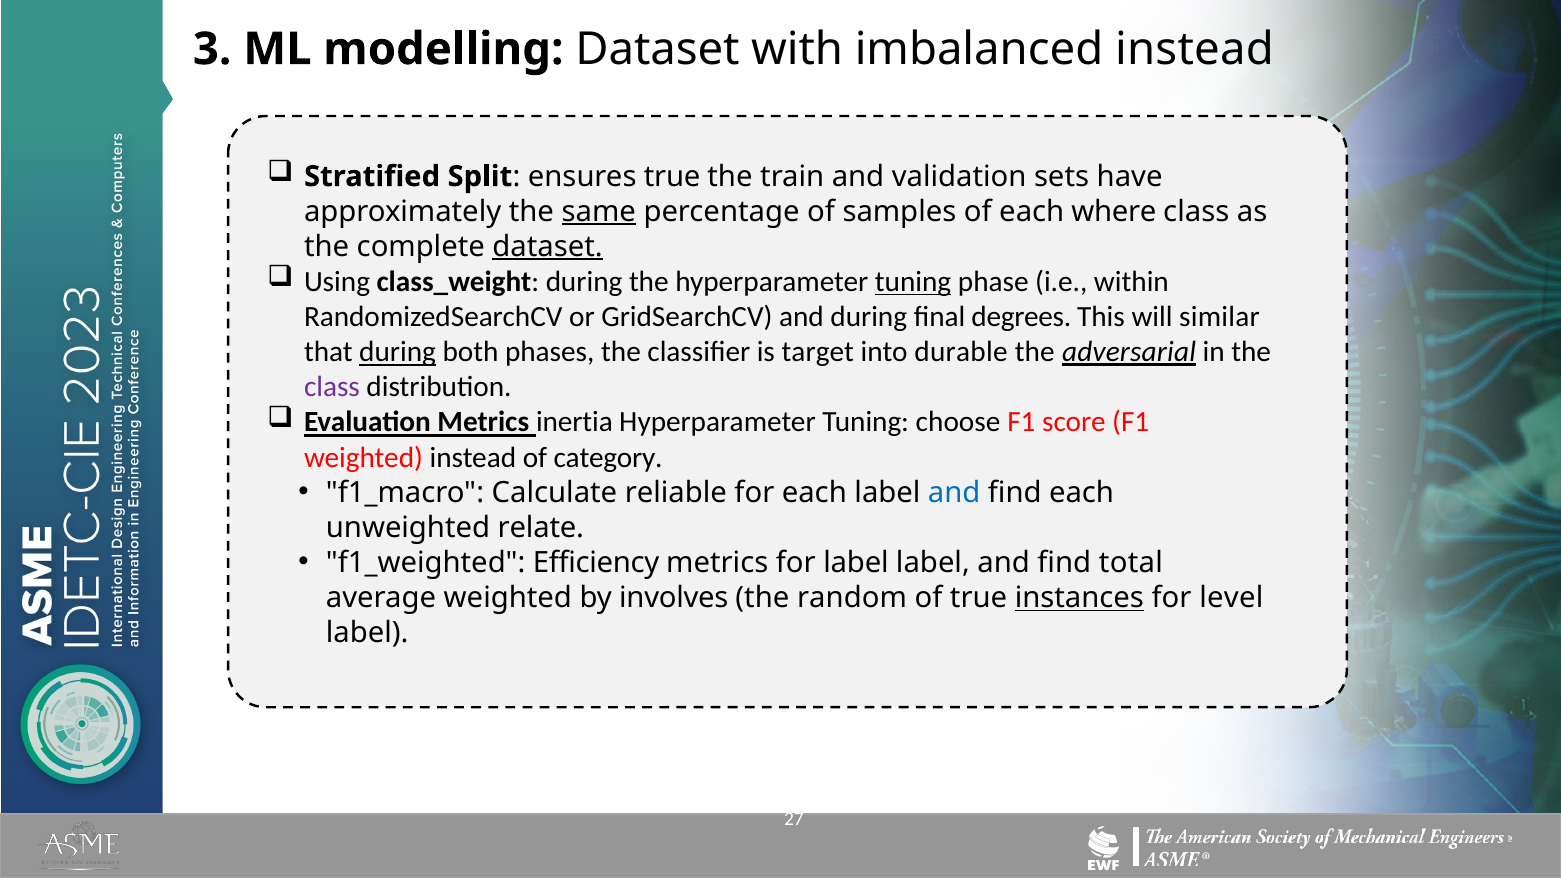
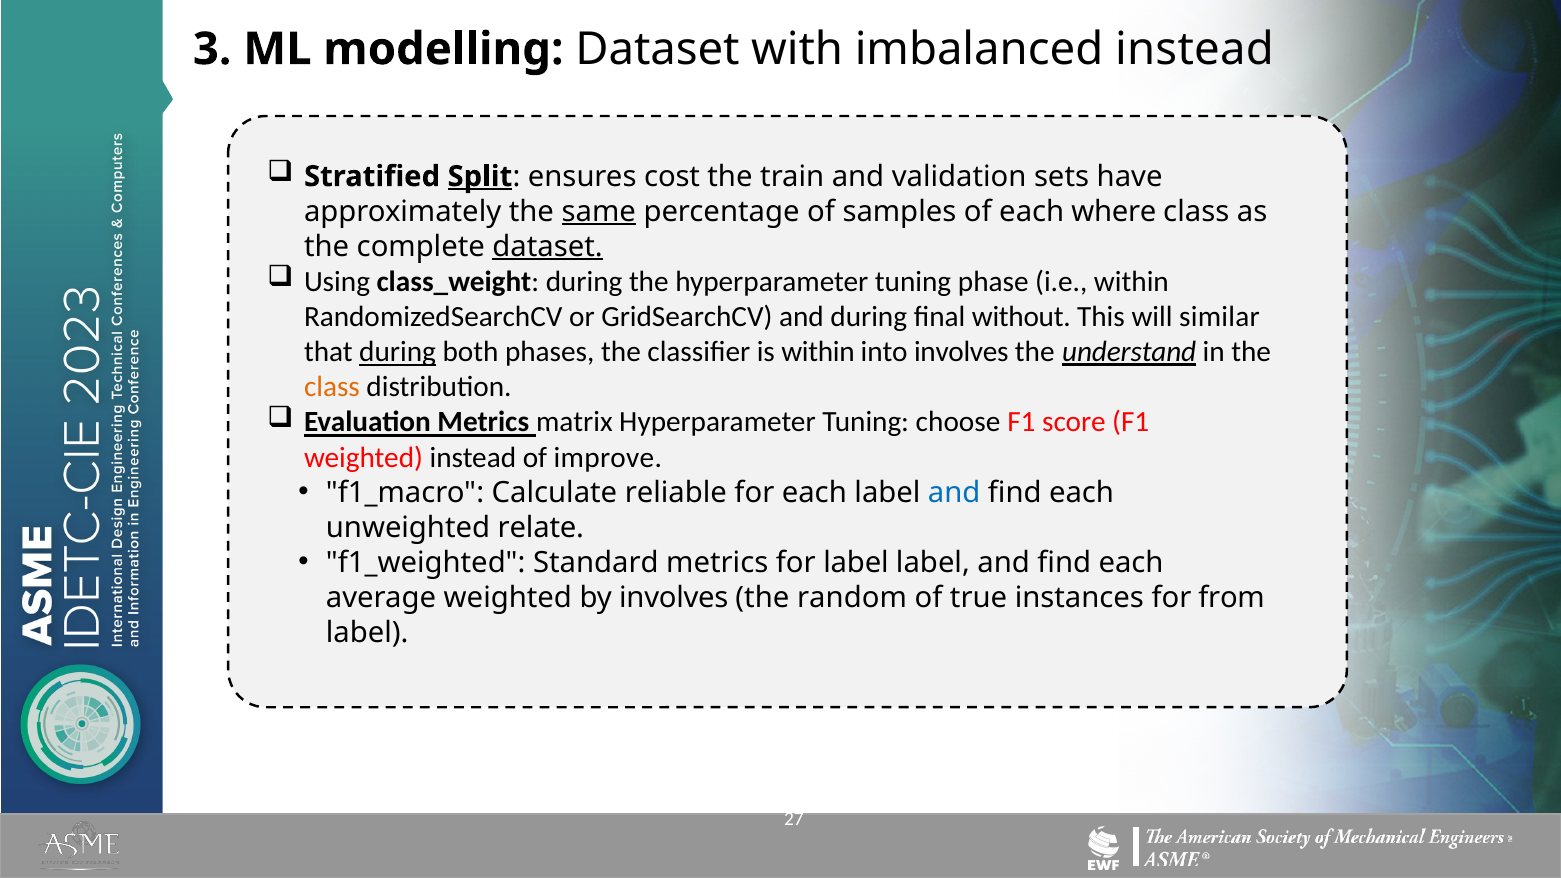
Split underline: none -> present (480, 177)
ensures true: true -> cost (672, 177)
tuning underline: present -> none (913, 282)
degrees: degrees -> without (1021, 317)
is target: target -> within (818, 352)
into durable: durable -> involves (961, 352)
adversarial: adversarial -> understand (1129, 352)
class colour: purple -> orange (332, 387)
inertia: inertia -> matrix (574, 422)
category: category -> improve (608, 457)
Efficiency: Efficiency -> Standard (596, 563)
total: total -> each (1131, 563)
instances underline: present -> none (1079, 598)
level: level -> from (1232, 598)
